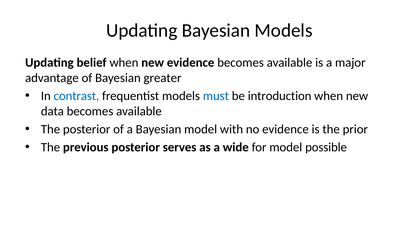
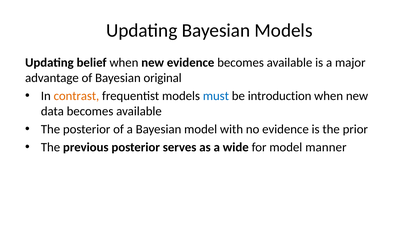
greater: greater -> original (163, 78)
contrast colour: blue -> orange (76, 96)
possible: possible -> manner (326, 147)
